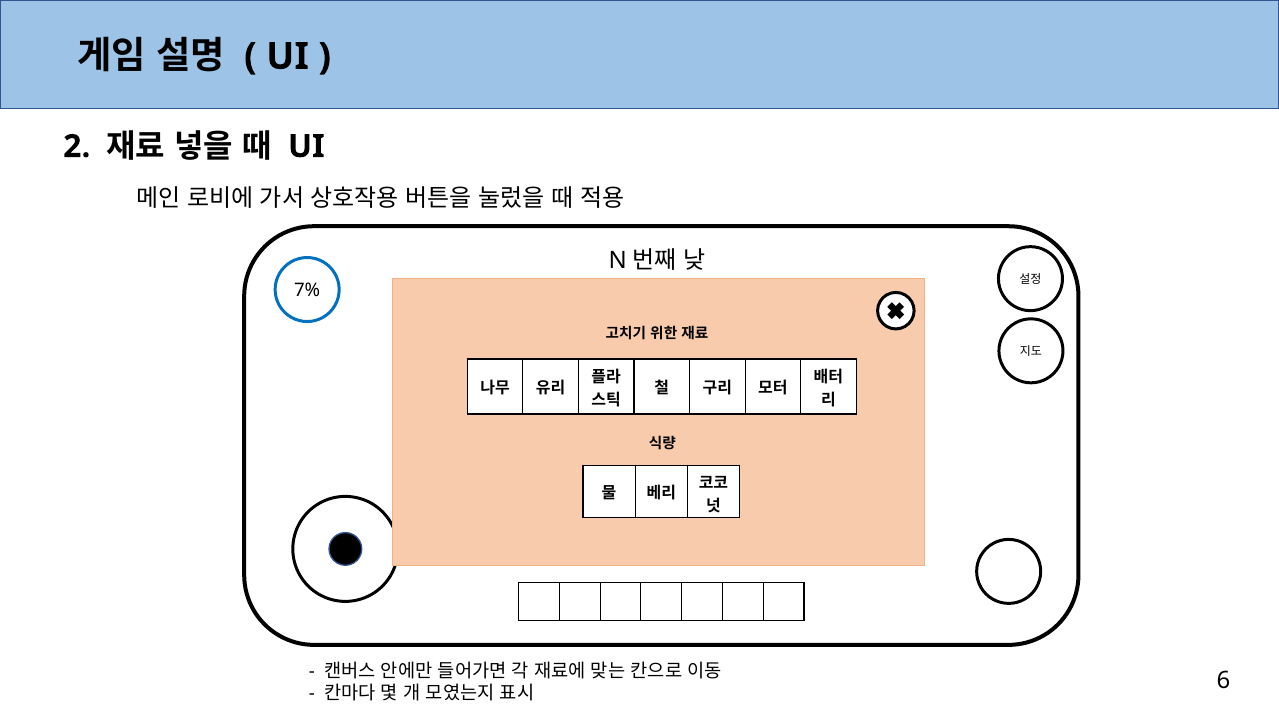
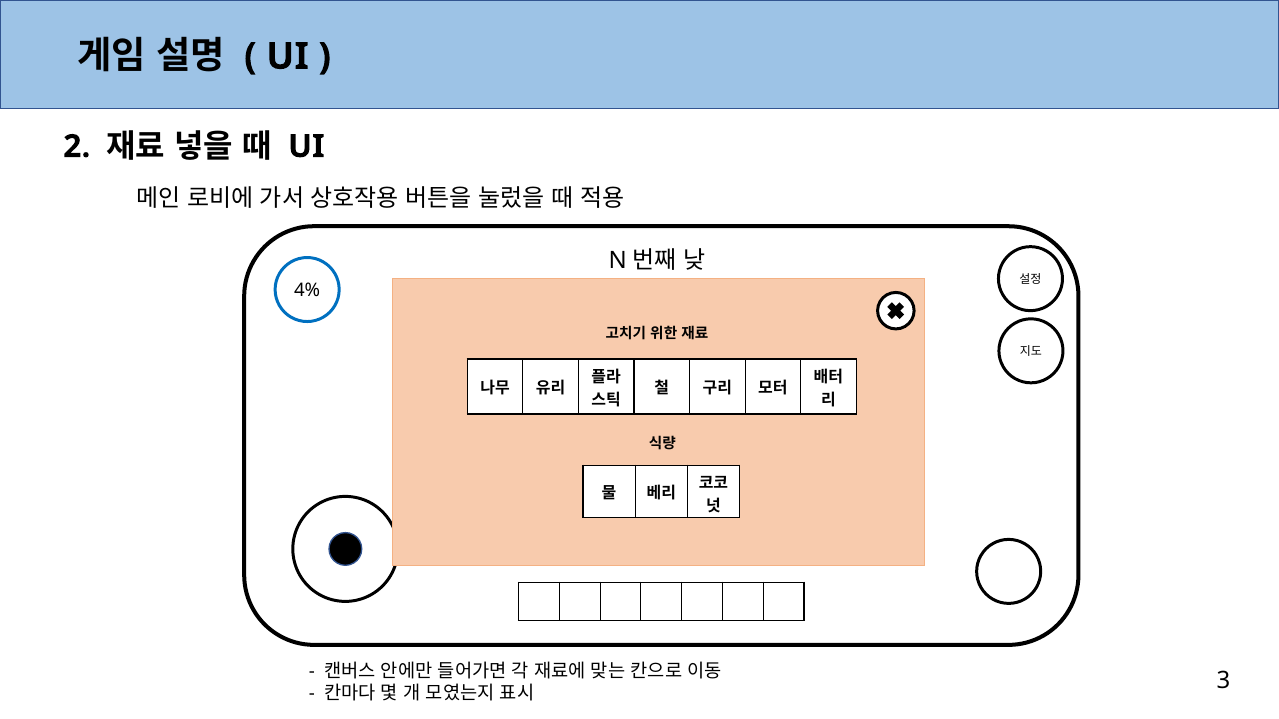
7%: 7% -> 4% (307, 291)
6: 6 -> 3 (1224, 681)
